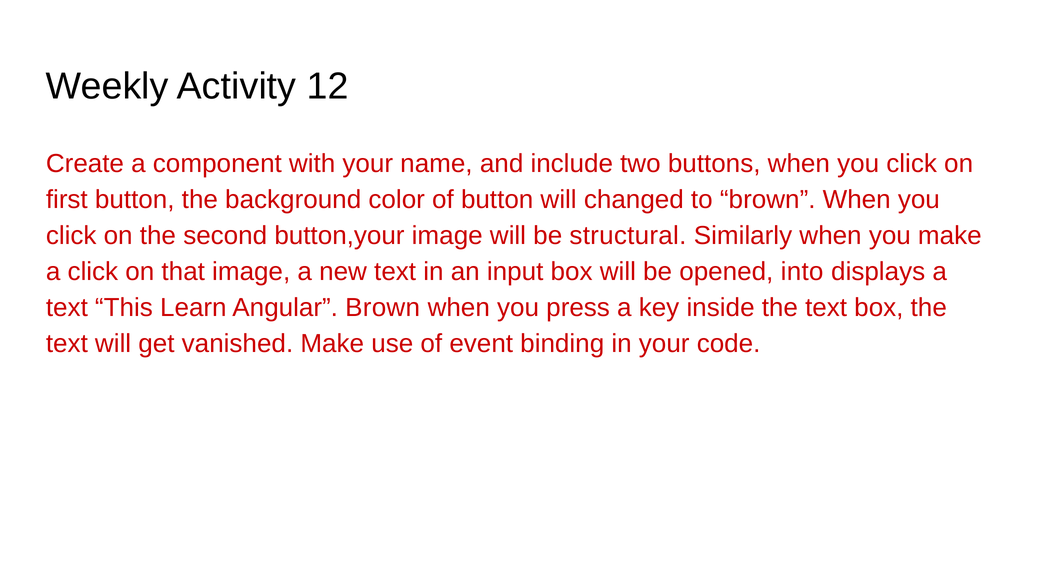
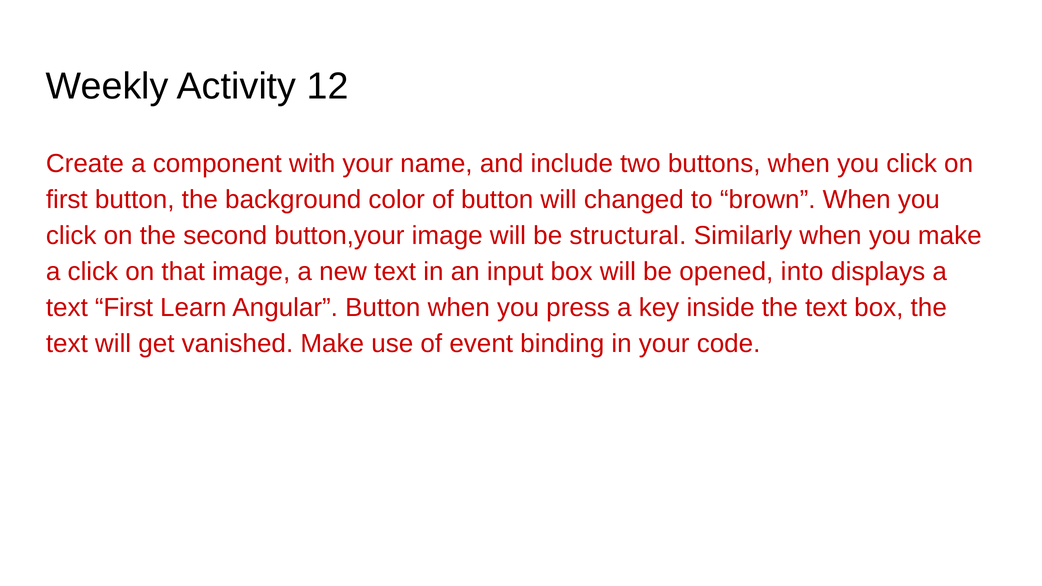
text This: This -> First (124, 308)
Angular Brown: Brown -> Button (383, 308)
